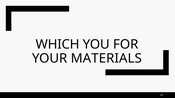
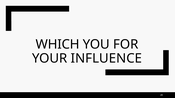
MATERIALS: MATERIALS -> INFLUENCE (106, 59)
